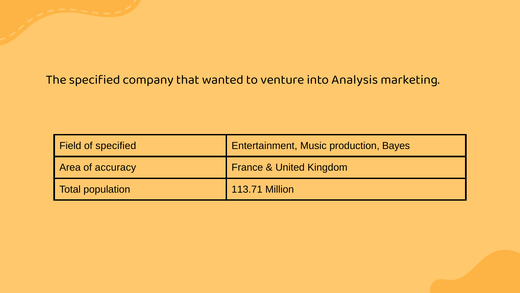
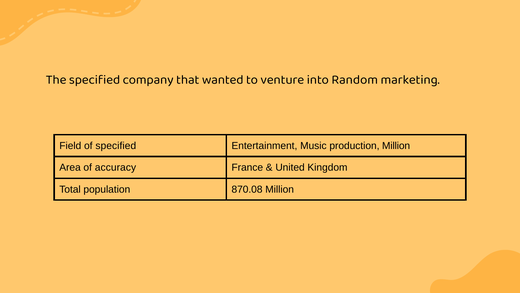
Analysis: Analysis -> Random (355, 79)
production Bayes: Bayes -> Million (396, 146)
113.71: 113.71 -> 870.08 (247, 189)
